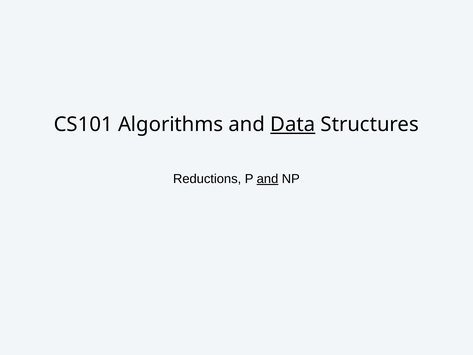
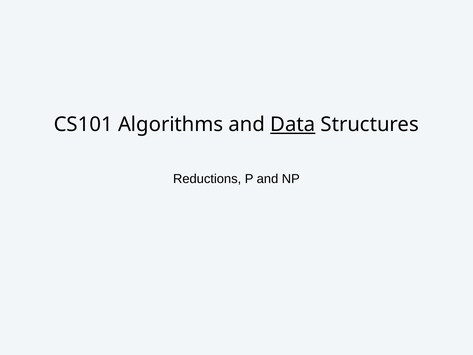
and underline: present -> none (268, 179)
